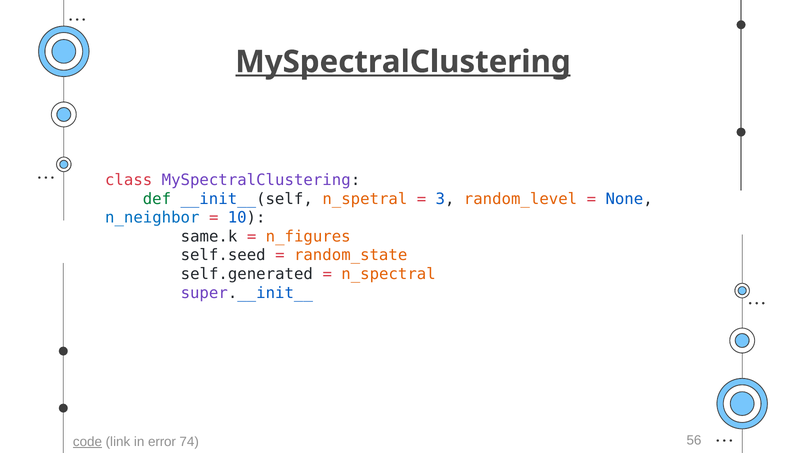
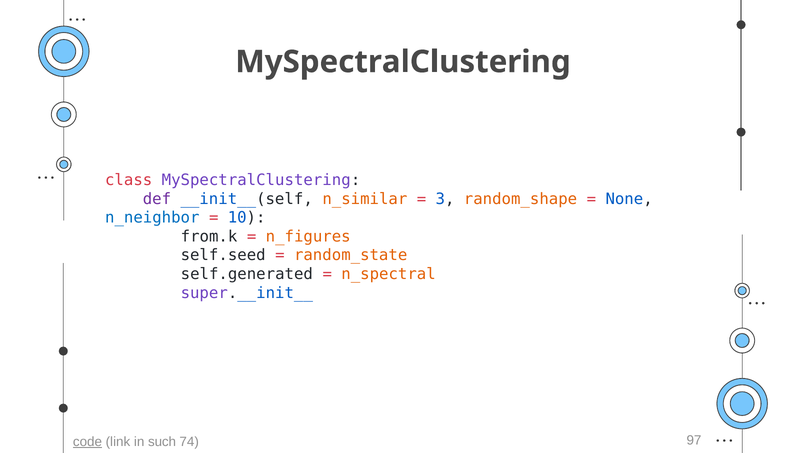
MySpectralClustering underline: present -> none (403, 62)
def colour: green -> purple (157, 199)
n_spetral: n_spetral -> n_similar (365, 199)
random_level: random_level -> random_shape (520, 199)
same.k: same.k -> from.k (209, 237)
error: error -> such (162, 442)
56: 56 -> 97 (694, 441)
